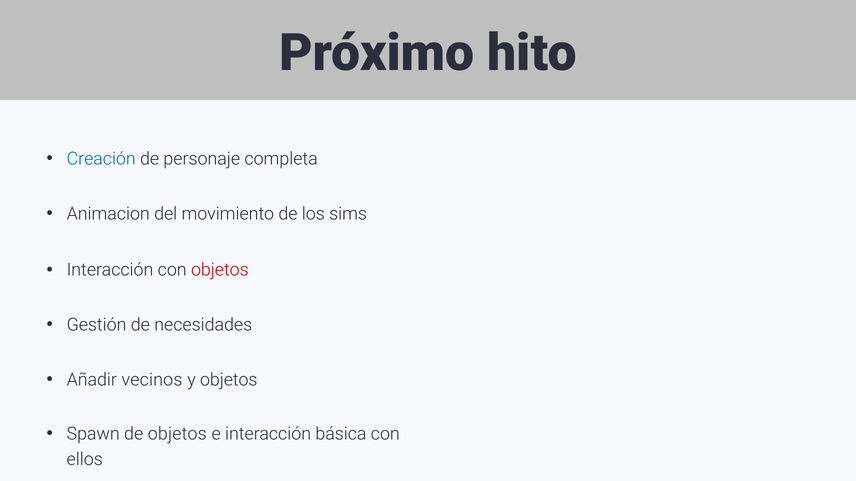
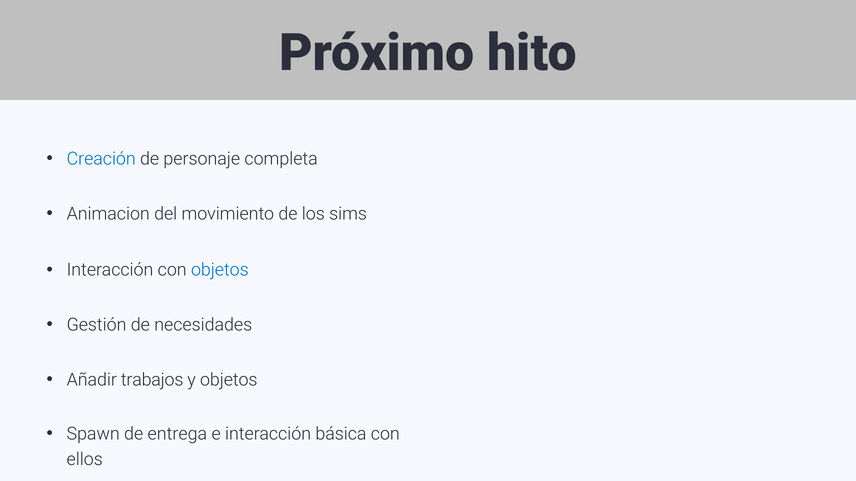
objetos colour: red -> blue (220, 270)
vecinos: vecinos -> trabajos (152, 380)
de objetos: objetos -> entrega (177, 434)
